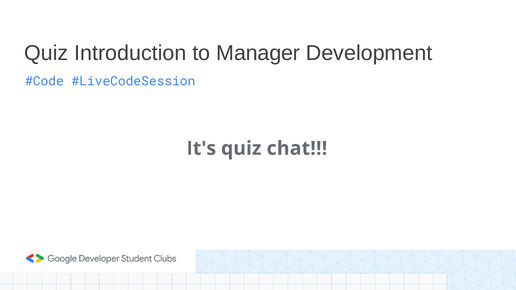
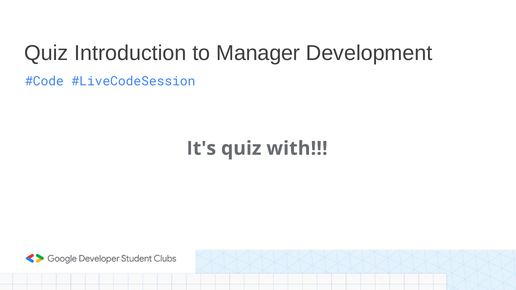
chat: chat -> with (297, 149)
